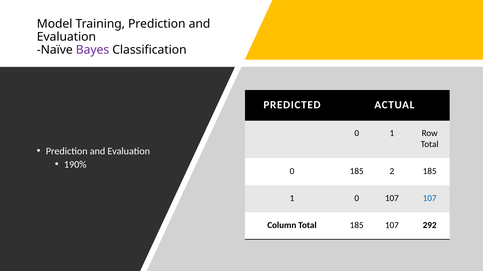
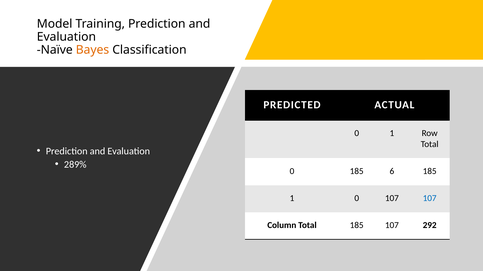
Bayes colour: purple -> orange (93, 50)
190%: 190% -> 289% (75, 165)
2: 2 -> 6 (392, 172)
